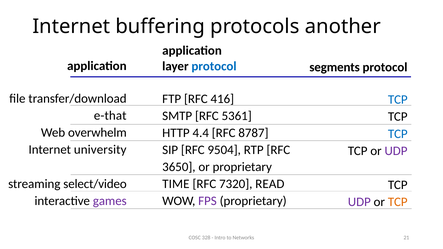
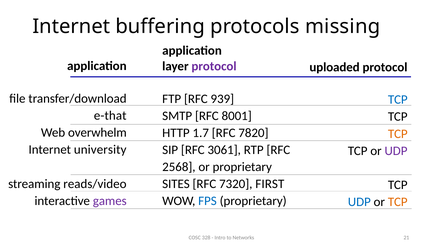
another: another -> missing (343, 27)
protocol colour: blue -> purple (214, 66)
segments: segments -> uploaded (335, 67)
416: 416 -> 939 (222, 99)
5361: 5361 -> 8001 (237, 116)
4.4: 4.4 -> 1.7 (201, 133)
8787: 8787 -> 7820 (253, 133)
TCP colour: blue -> orange (398, 134)
9504: 9504 -> 3061 (224, 150)
3650: 3650 -> 2568 (179, 167)
select/video: select/video -> reads/video (95, 184)
TIME: TIME -> SITES (176, 184)
READ: READ -> FIRST (270, 184)
FPS colour: purple -> blue (208, 201)
UDP colour: purple -> blue (359, 202)
